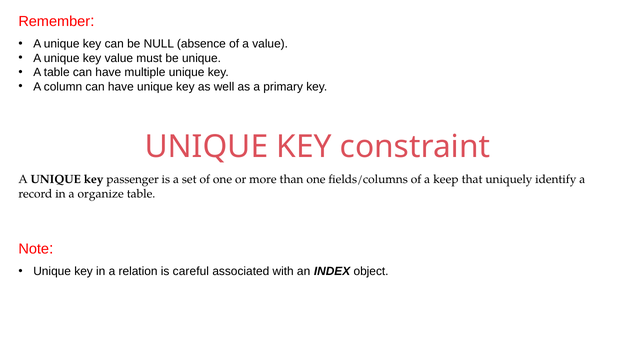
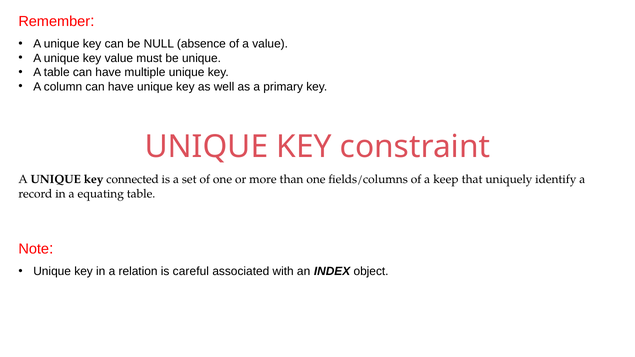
passenger: passenger -> connected (133, 179)
organize: organize -> equating (101, 194)
